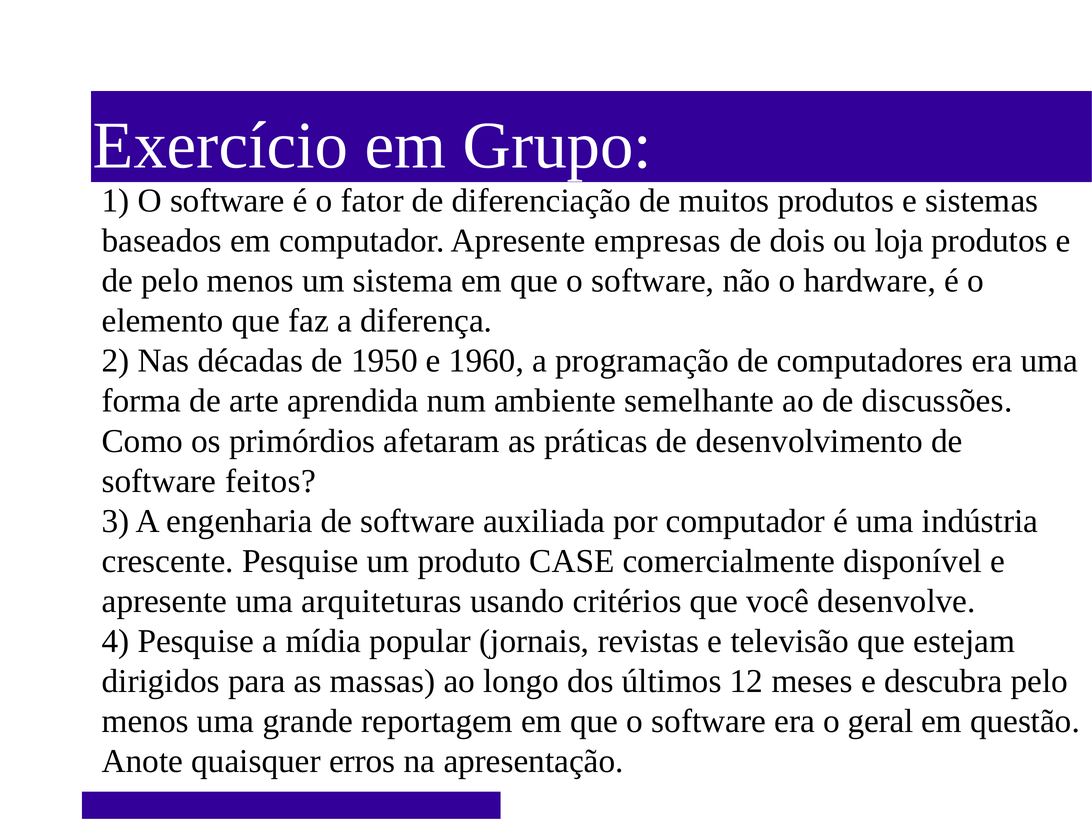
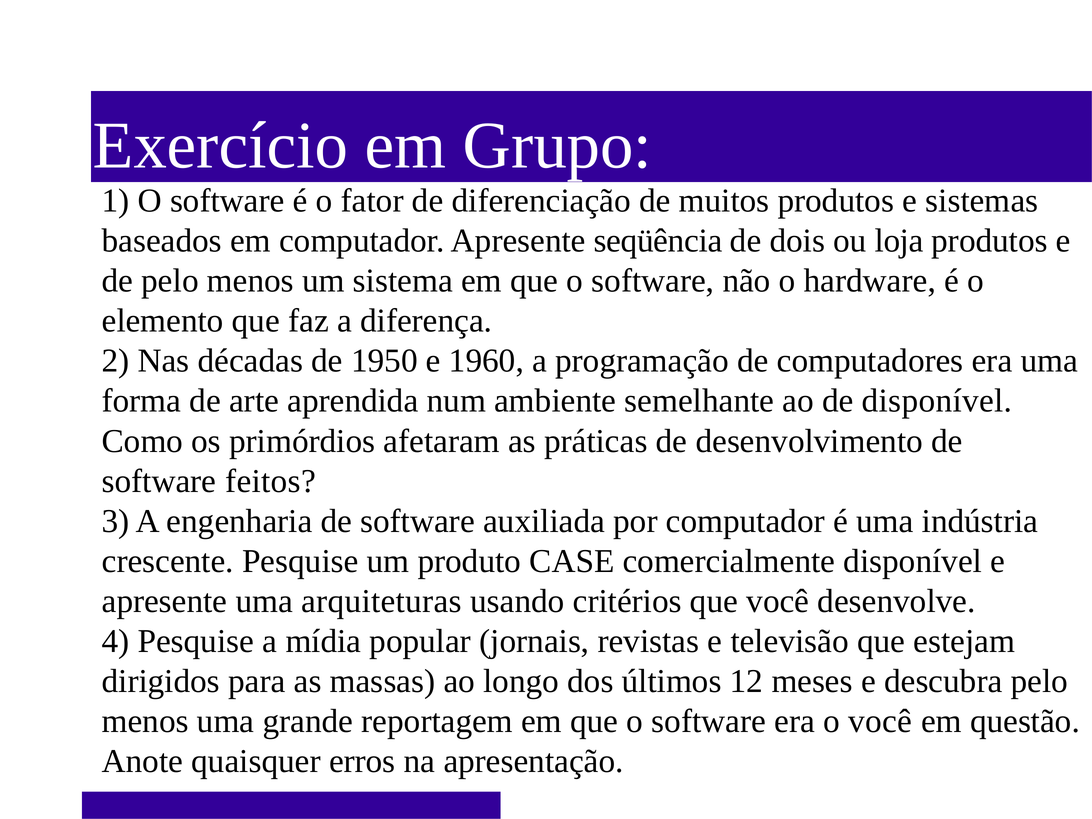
empresas: empresas -> seqüência (658, 241)
de discussões: discussões -> disponível (937, 401)
o geral: geral -> você (880, 721)
